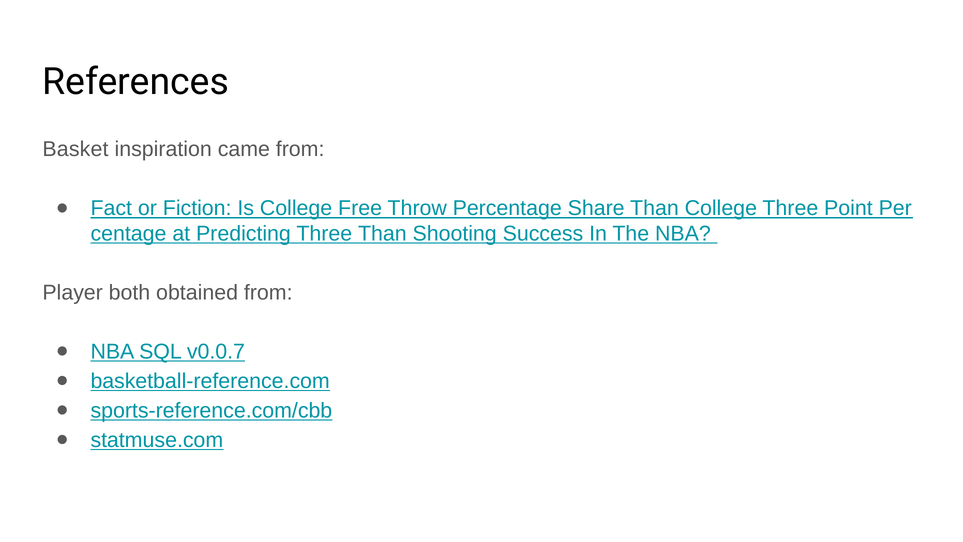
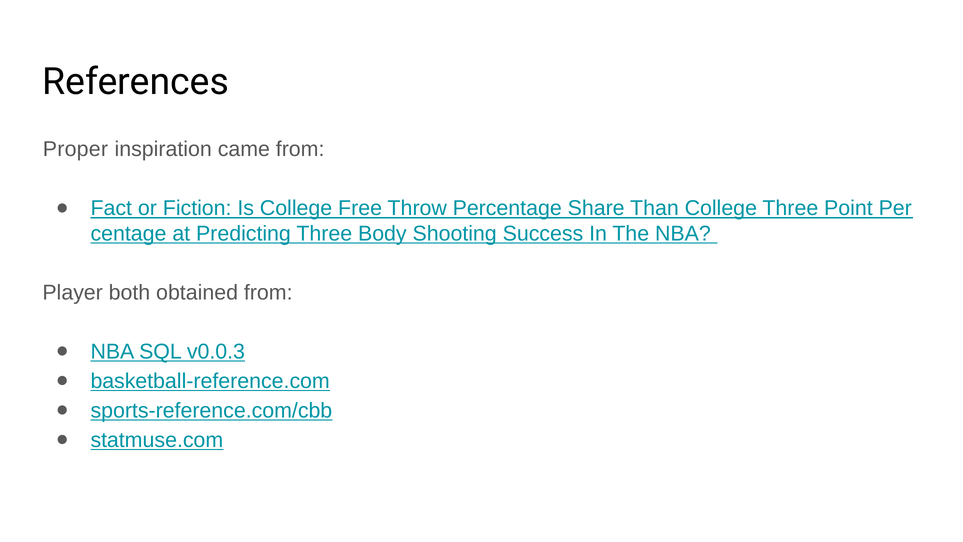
Basket: Basket -> Proper (75, 149)
Three Than: Than -> Body (382, 233)
v0.0.7: v0.0.7 -> v0.0.3 (216, 351)
